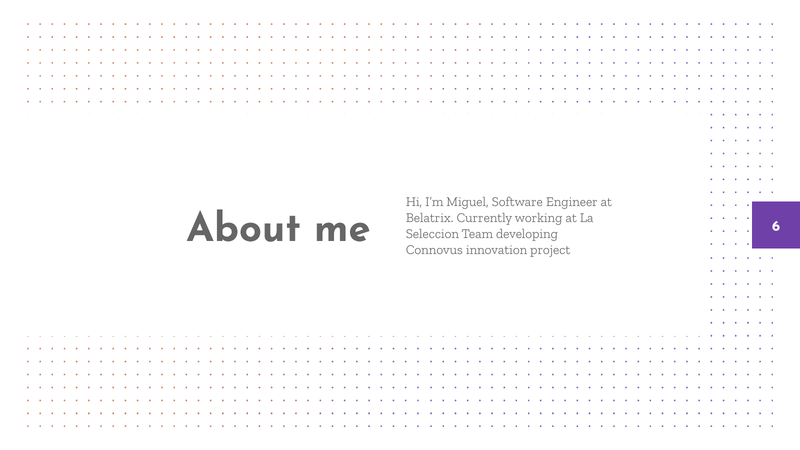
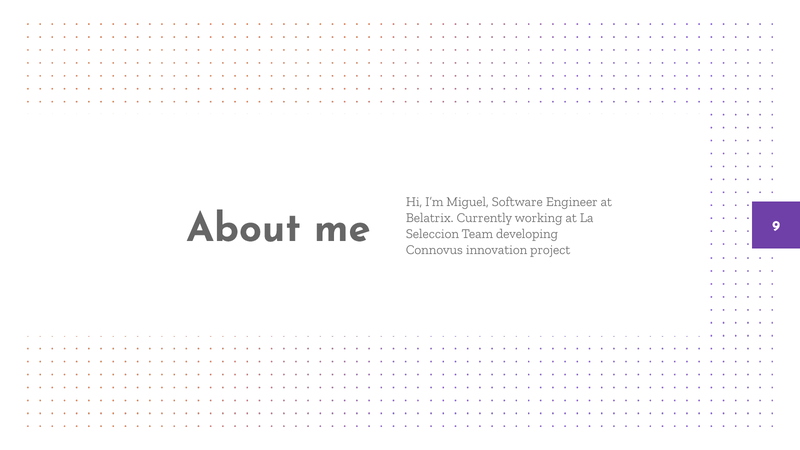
6: 6 -> 9 (776, 226)
